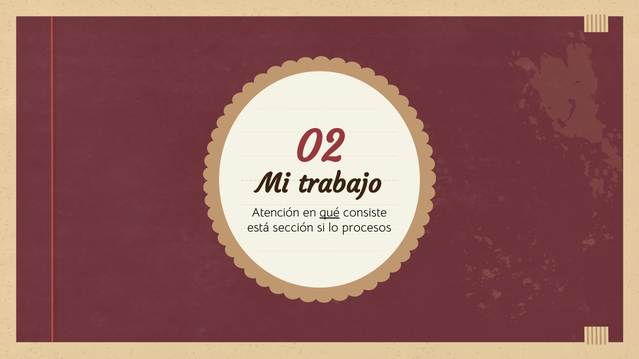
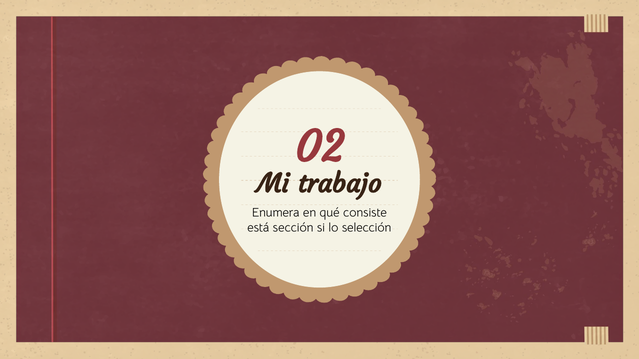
Atención: Atención -> Enumera (276, 213)
qué underline: present -> none (330, 213)
procesos: procesos -> selección (367, 228)
